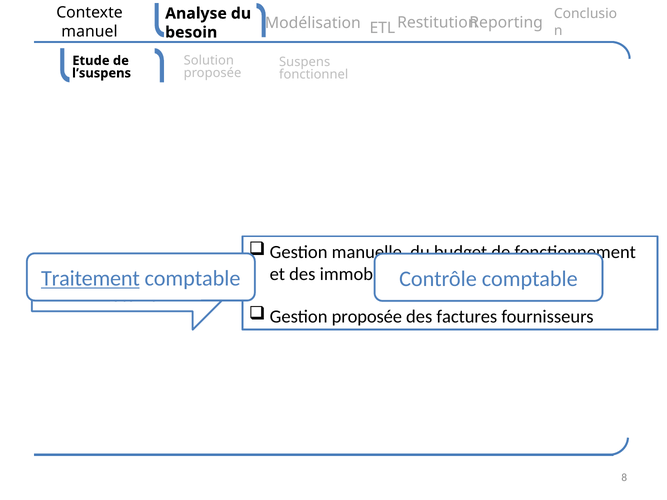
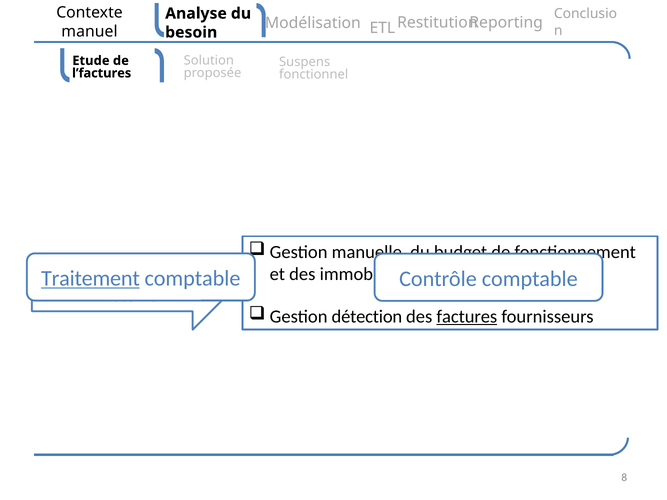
l’suspens: l’suspens -> l’factures (102, 73)
Gestion proposée: proposée -> détection (367, 317)
factures underline: none -> present (467, 317)
